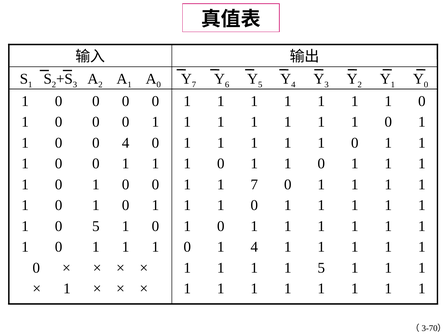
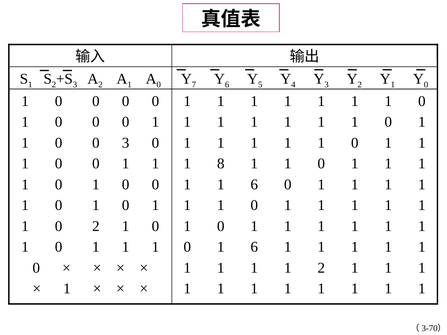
0 4: 4 -> 3 (126, 143)
0: 0 -> 8 (221, 164)
1 1 7: 7 -> 6 (254, 185)
0 5: 5 -> 2 (96, 226)
0 1 4: 4 -> 6 (254, 247)
1 5: 5 -> 2 (321, 268)
